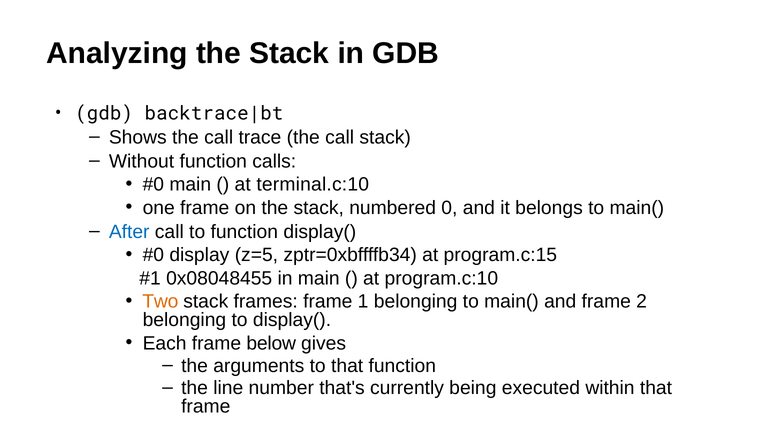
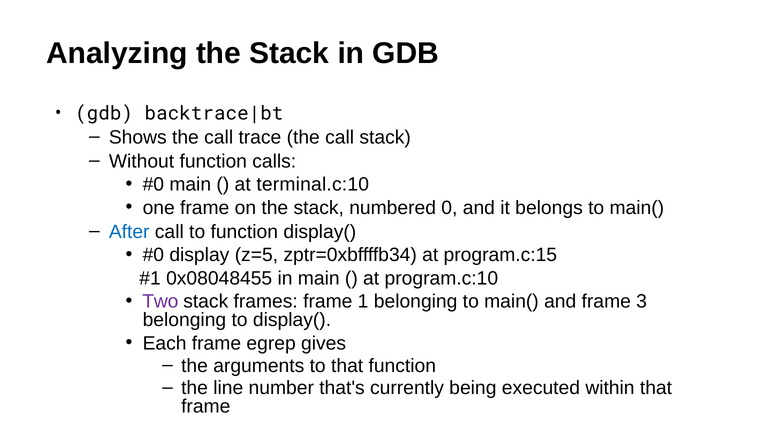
Two colour: orange -> purple (160, 302)
2: 2 -> 3 (642, 302)
below: below -> egrep (271, 344)
